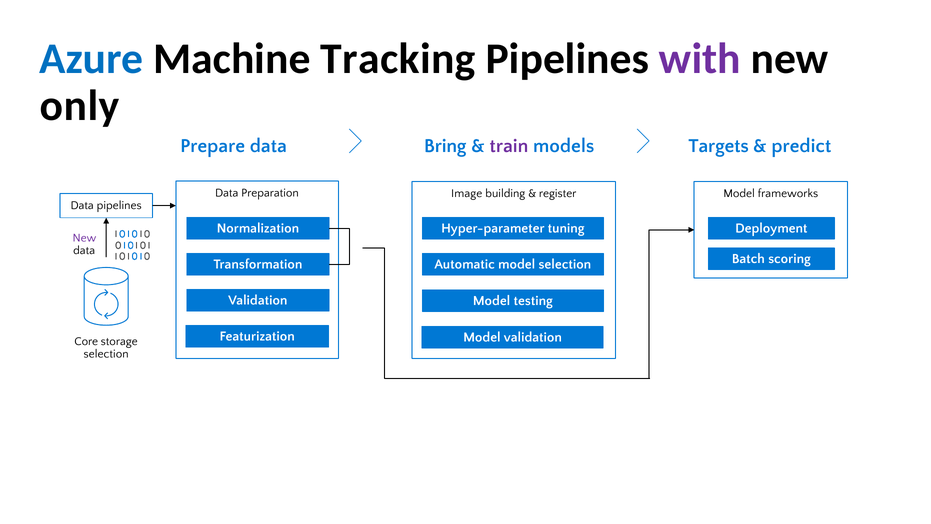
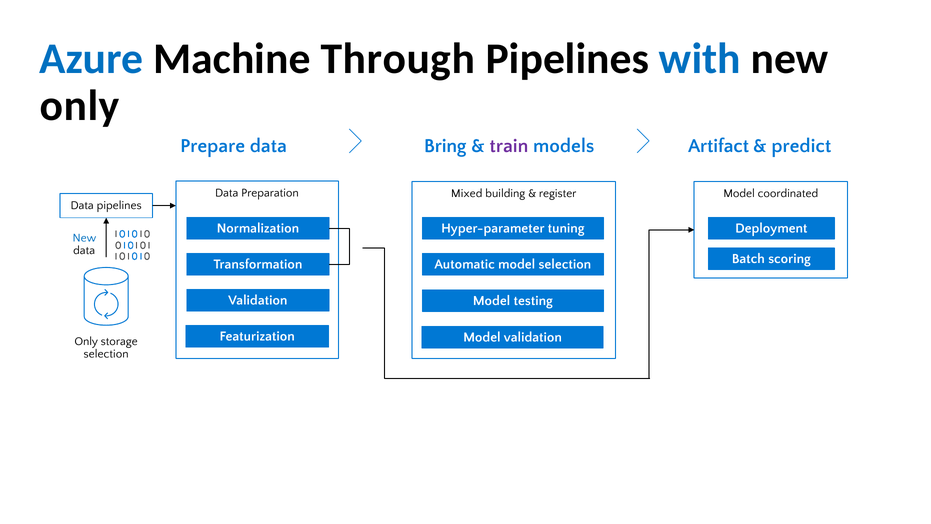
Tracking: Tracking -> Through (398, 59)
with colour: purple -> blue (700, 59)
Targets: Targets -> Artifact (719, 146)
Image: Image -> Mixed (467, 193)
frameworks: frameworks -> coordinated (788, 193)
New colour: purple -> blue (84, 238)
Core: Core -> Only (86, 341)
